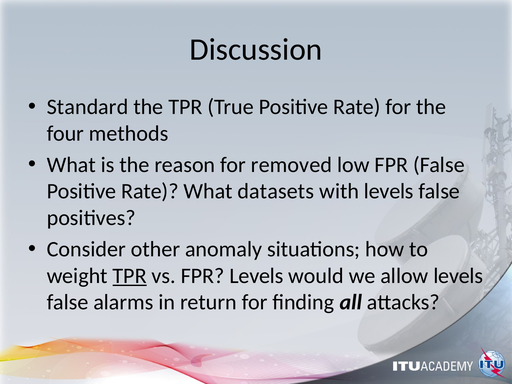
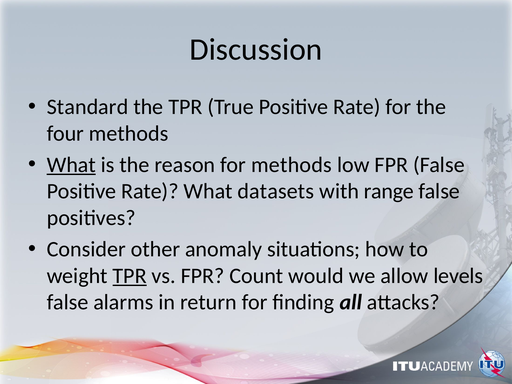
What underline: none -> present (71, 165)
for removed: removed -> methods (291, 165)
with levels: levels -> range (389, 191)
FPR Levels: Levels -> Count (256, 276)
